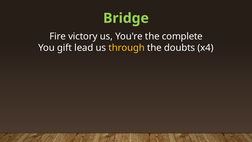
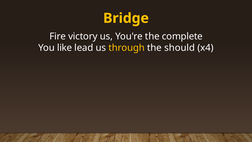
Bridge colour: light green -> yellow (126, 18)
gift: gift -> like (65, 48)
doubts: doubts -> should (180, 48)
